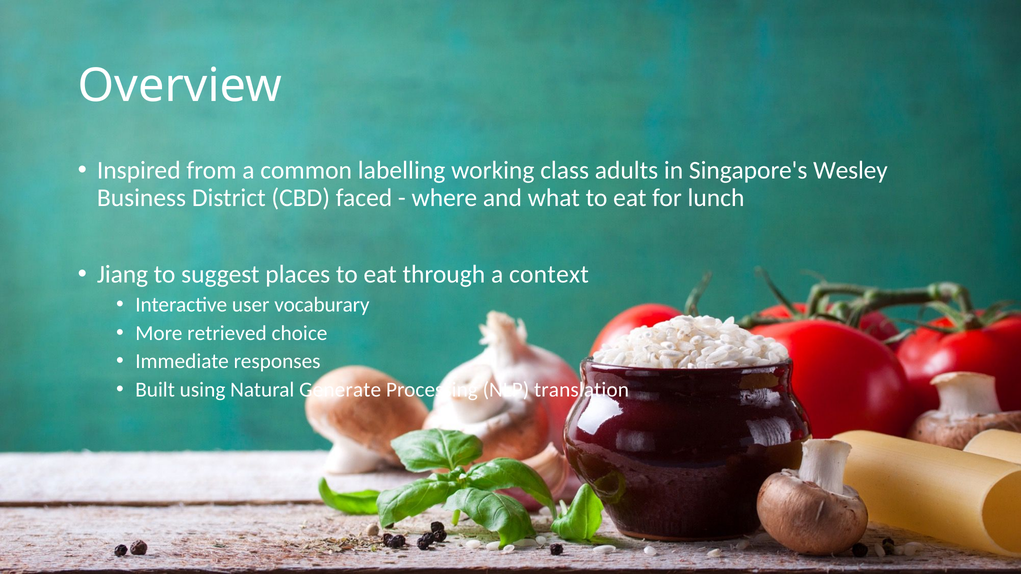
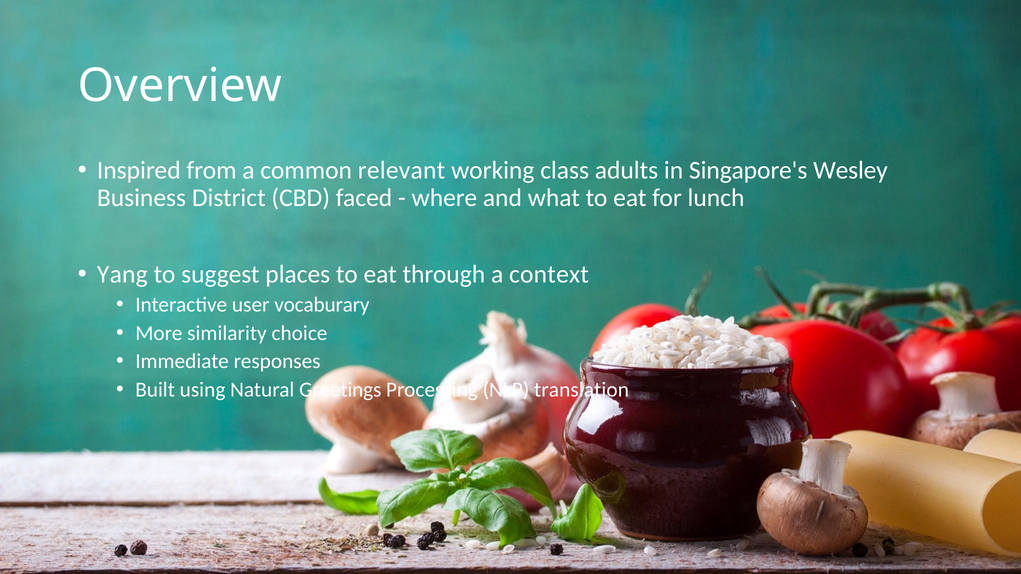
labelling: labelling -> relevant (402, 170)
Jiang: Jiang -> Yang (122, 274)
retrieved: retrieved -> similarity (227, 333)
Generate: Generate -> Greetings (340, 390)
